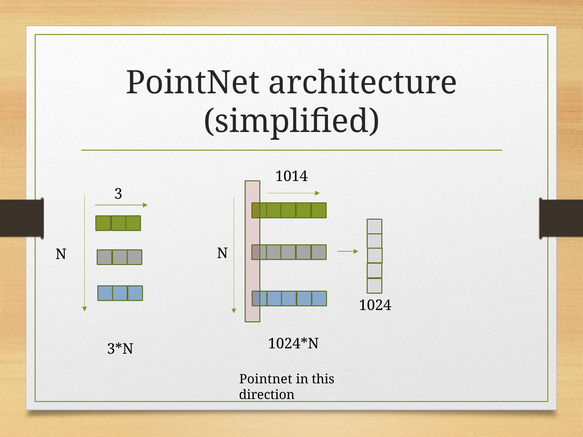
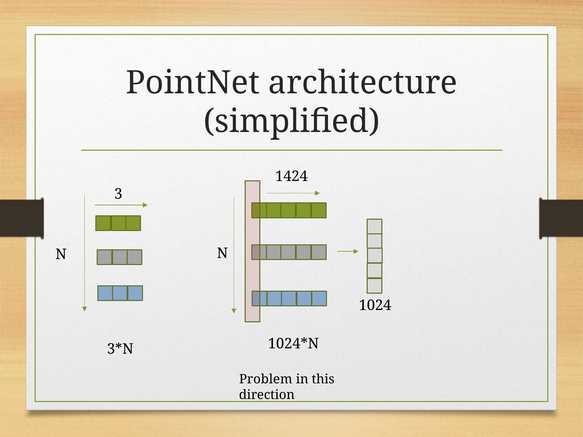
1014: 1014 -> 1424 (291, 176)
Pointnet: Pointnet -> Problem (266, 380)
